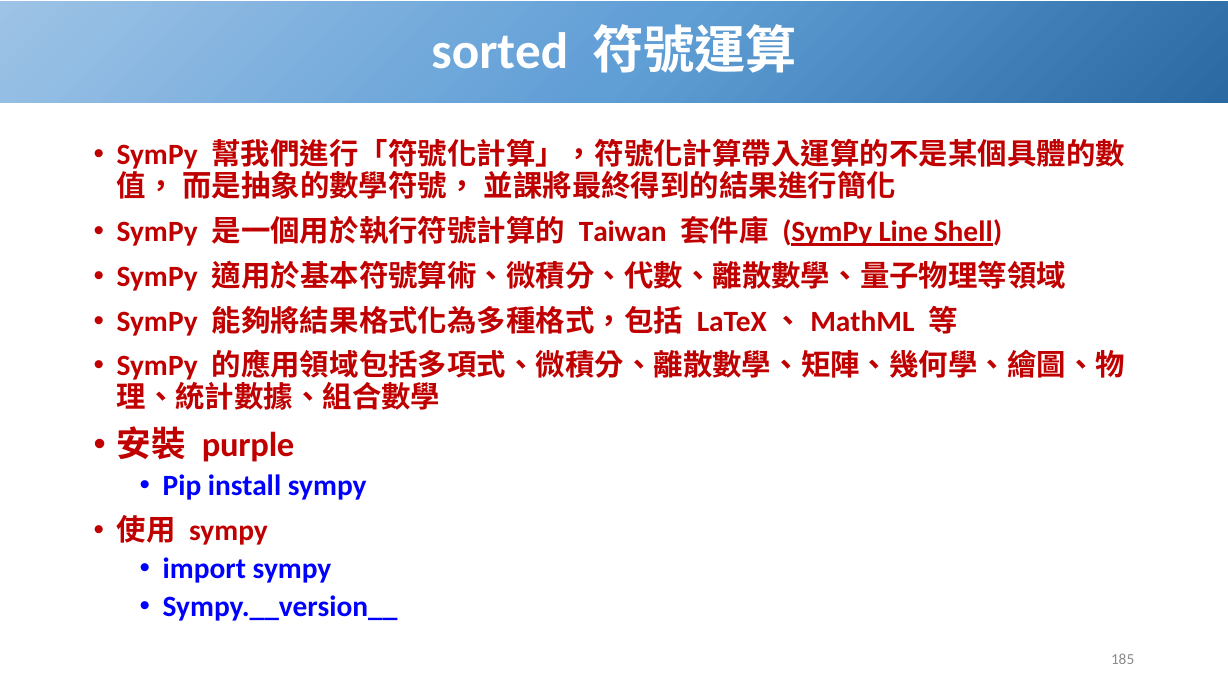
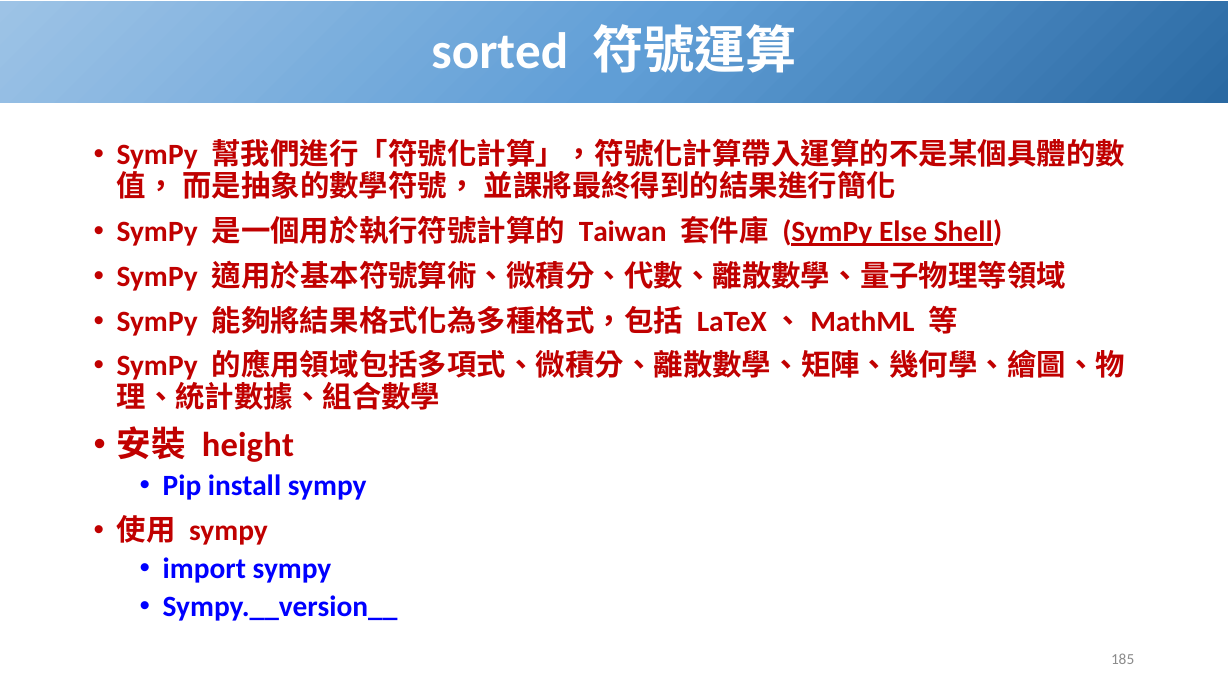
Line: Line -> Else (903, 232)
purple: purple -> height (248, 445)
